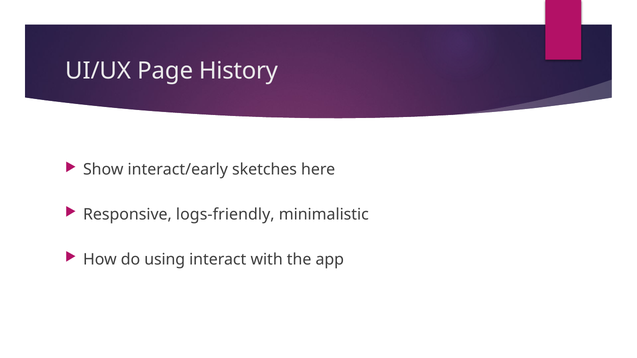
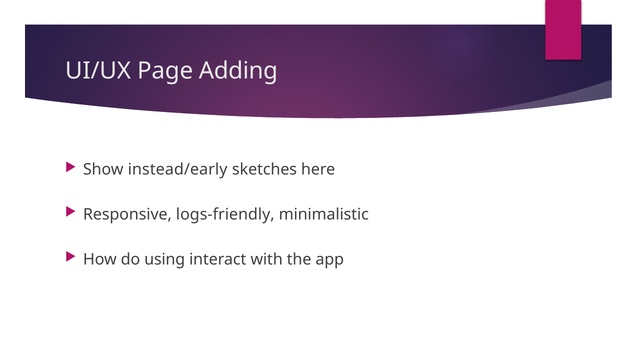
History: History -> Adding (238, 71)
interact/early: interact/early -> instead/early (178, 170)
